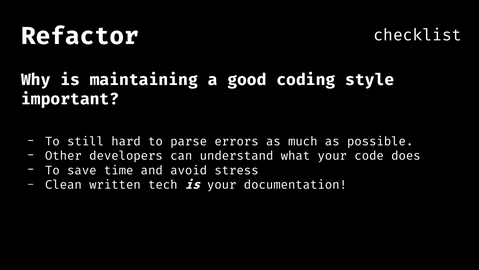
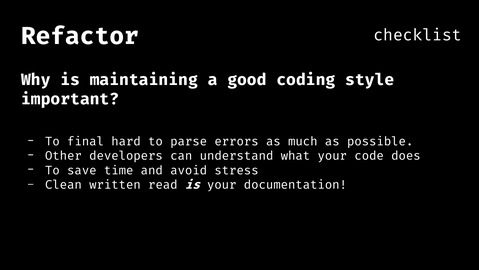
still: still -> final (86, 141)
tech: tech -> read (163, 184)
